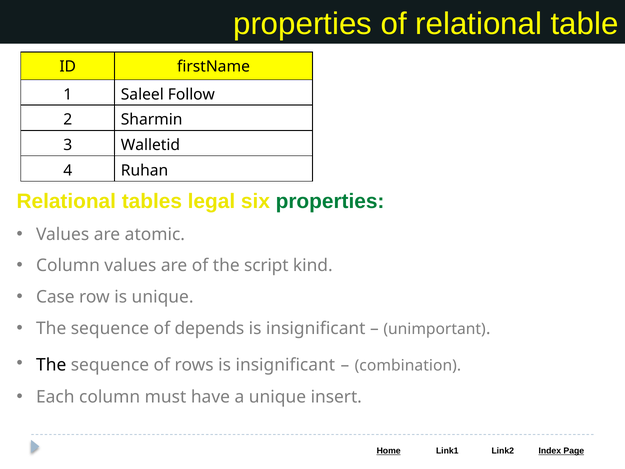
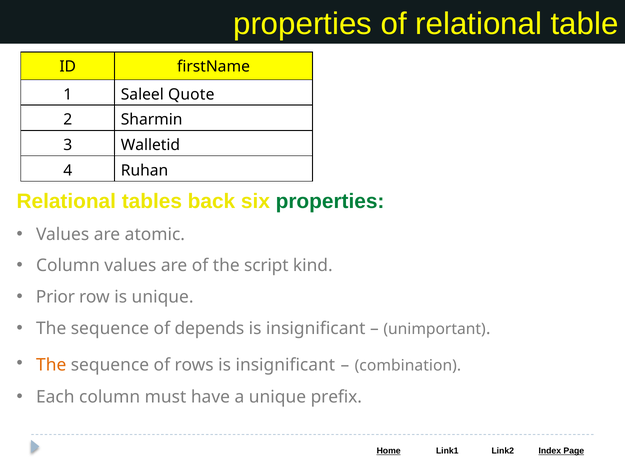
Follow: Follow -> Quote (191, 94)
legal: legal -> back (211, 201)
Case: Case -> Prior (55, 297)
The colour: black -> orange (51, 365)
insert: insert -> prefix (336, 397)
